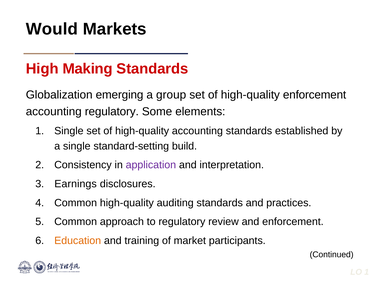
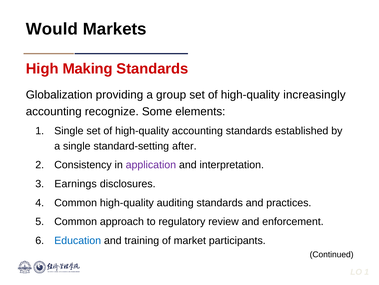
emerging: emerging -> providing (119, 94)
high-quality enforcement: enforcement -> increasingly (314, 94)
accounting regulatory: regulatory -> recognize (112, 111)
build: build -> after (184, 146)
Education colour: orange -> blue (78, 240)
